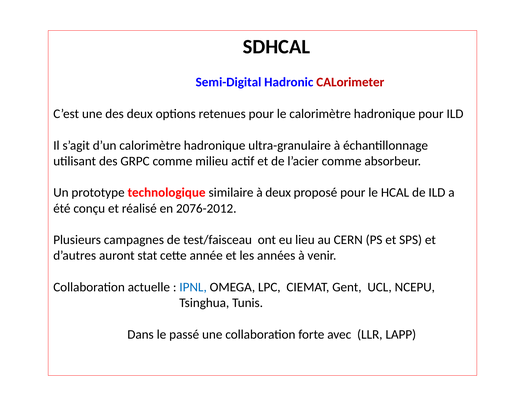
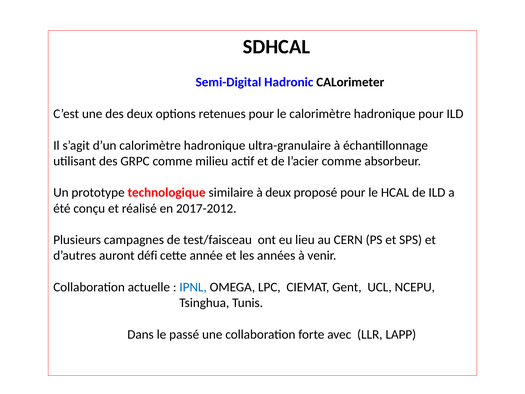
CALorimeter colour: red -> black (350, 82)
2076-2012: 2076-2012 -> 2017-2012 (206, 208)
stat: stat -> défi (147, 256)
